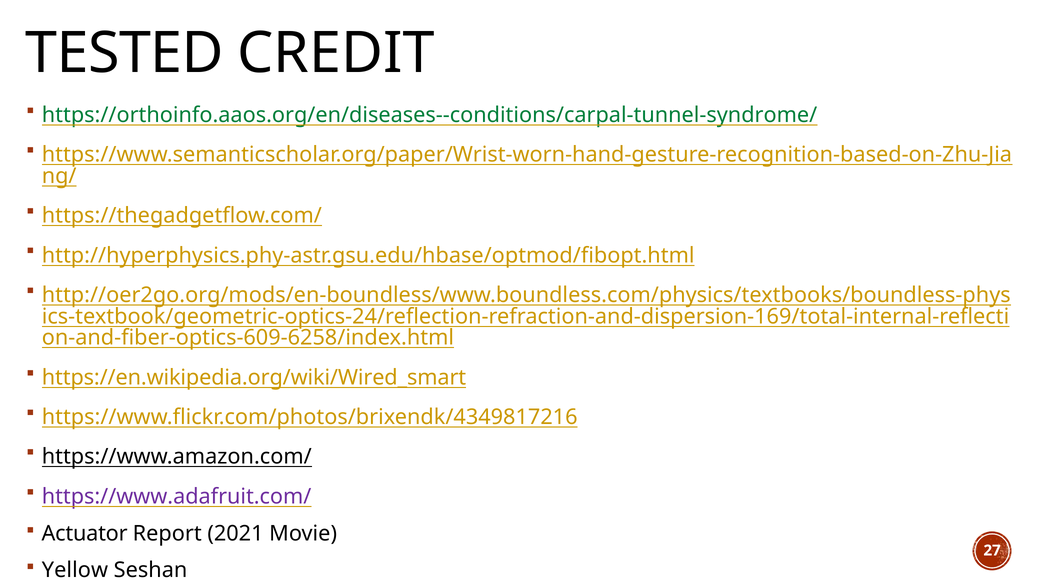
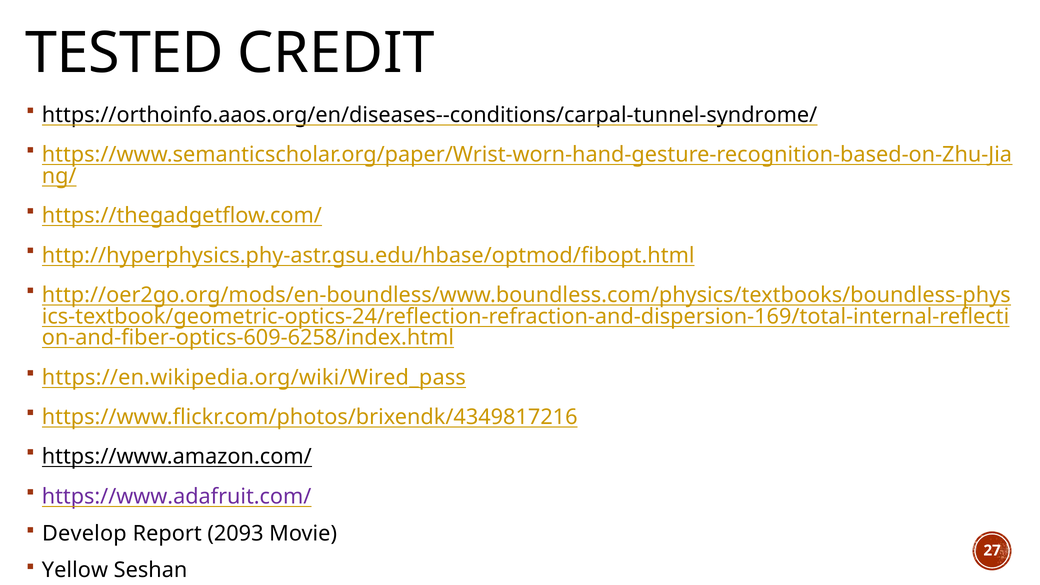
https://orthoinfo.aaos.org/en/diseases--conditions/carpal-tunnel-syndrome/ colour: green -> black (430, 115)
https://en.wikipedia.org/wiki/Wired_smart: https://en.wikipedia.org/wiki/Wired_smart -> https://en.wikipedia.org/wiki/Wired_pass (254, 377)
Actuator: Actuator -> Develop (84, 534)
2021: 2021 -> 2093 (235, 534)
